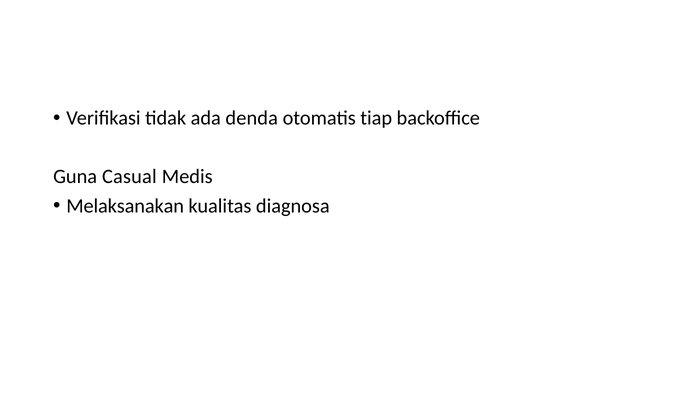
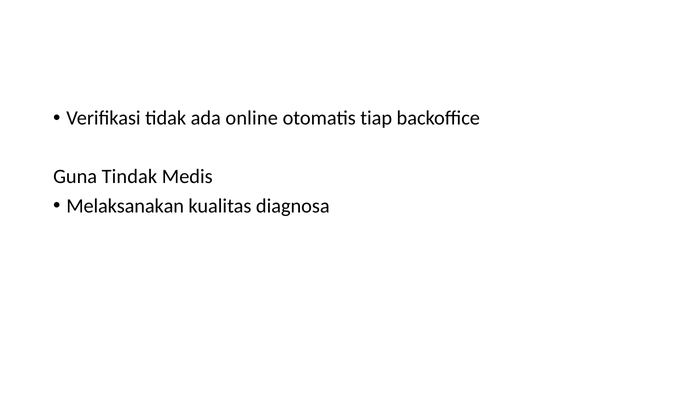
denda: denda -> online (252, 118)
Casual: Casual -> Tindak (129, 177)
